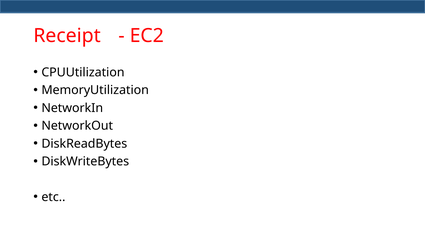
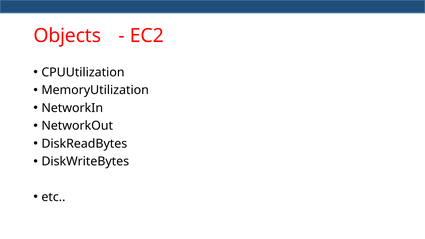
Receipt: Receipt -> Objects (67, 36)
